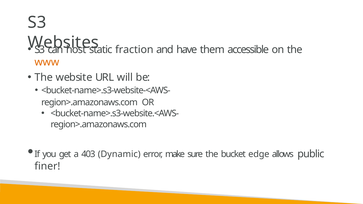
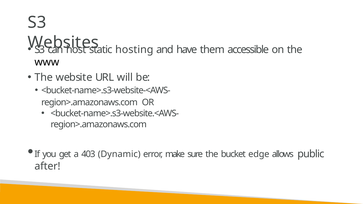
fraction: fraction -> hosting (134, 50)
www colour: orange -> black (47, 62)
finer: finer -> after (47, 166)
